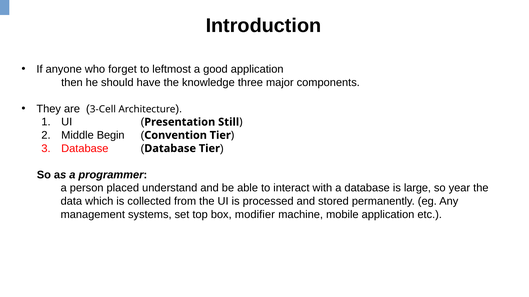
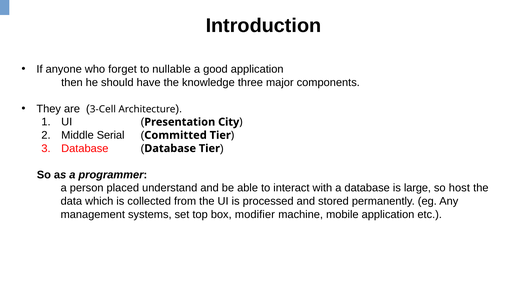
leftmost: leftmost -> nullable (172, 69)
Still: Still -> City (229, 122)
Begin: Begin -> Serial (111, 135)
Convention: Convention -> Committed (176, 135)
year: year -> host (459, 188)
